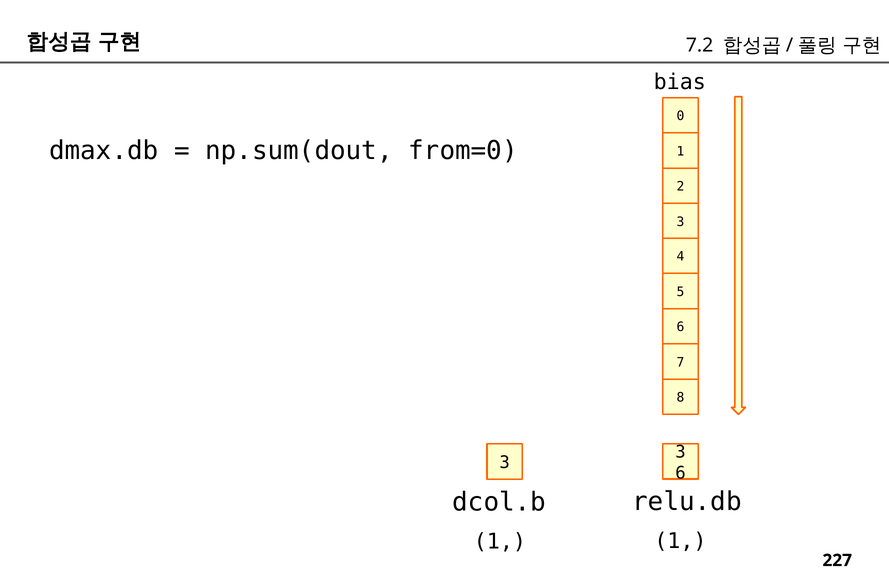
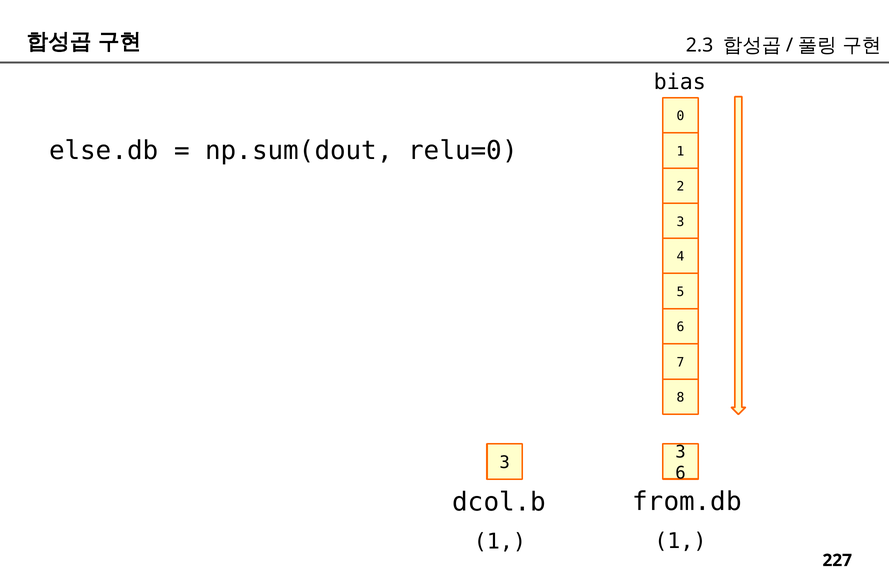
7.2: 7.2 -> 2.3 (700, 46)
dmax.db: dmax.db -> else.db (104, 151)
from=0: from=0 -> relu=0 (463, 151)
relu.db: relu.db -> from.db (687, 502)
